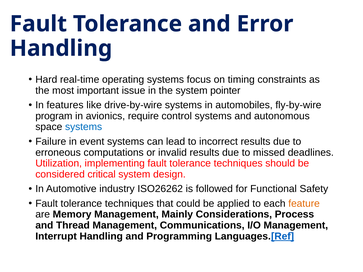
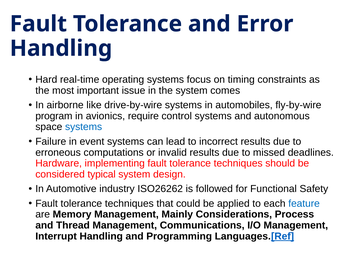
pointer: pointer -> comes (225, 91)
features: features -> airborne (65, 105)
Utilization: Utilization -> Hardware (59, 163)
critical: critical -> typical (102, 174)
feature colour: orange -> blue (304, 204)
